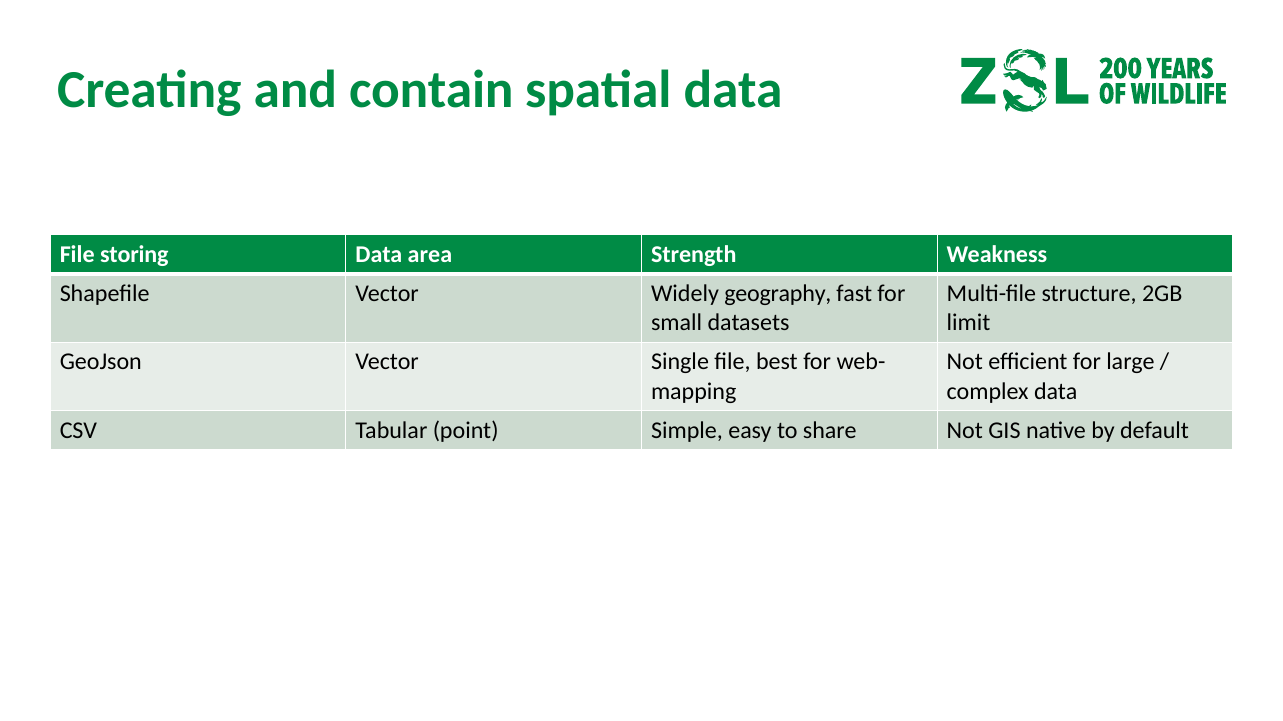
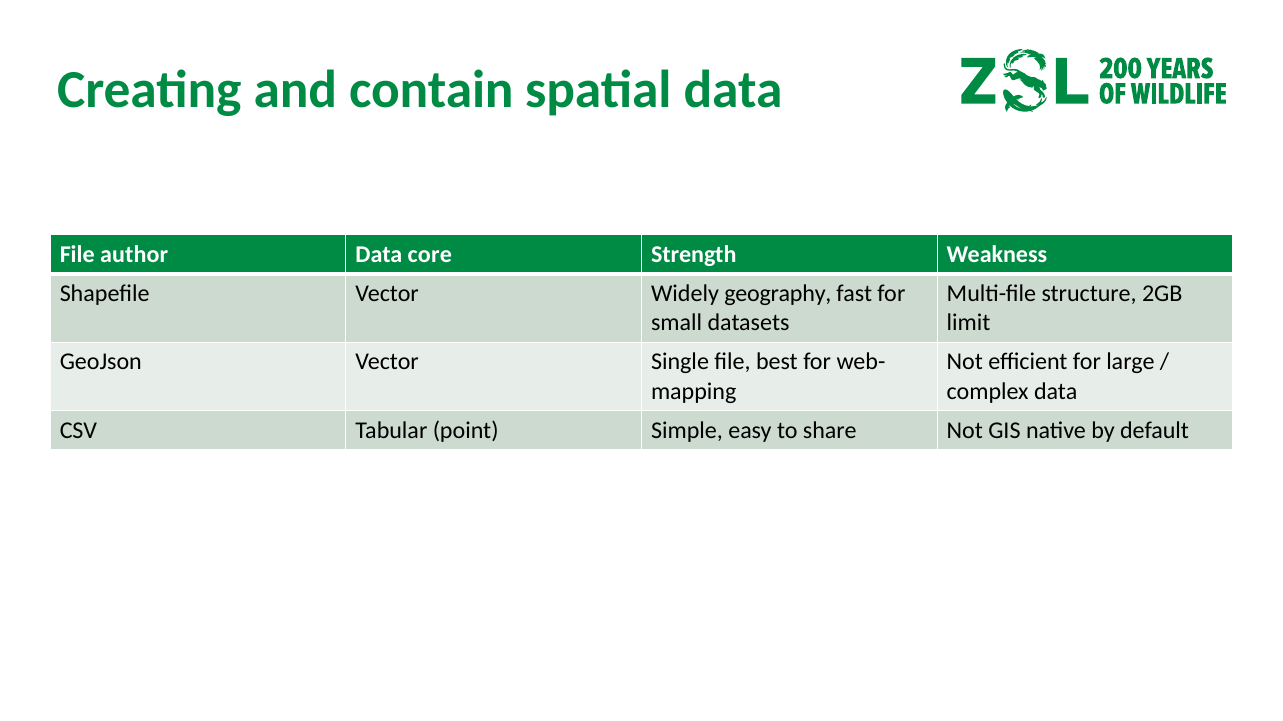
storing: storing -> author (134, 255)
area: area -> core (430, 255)
